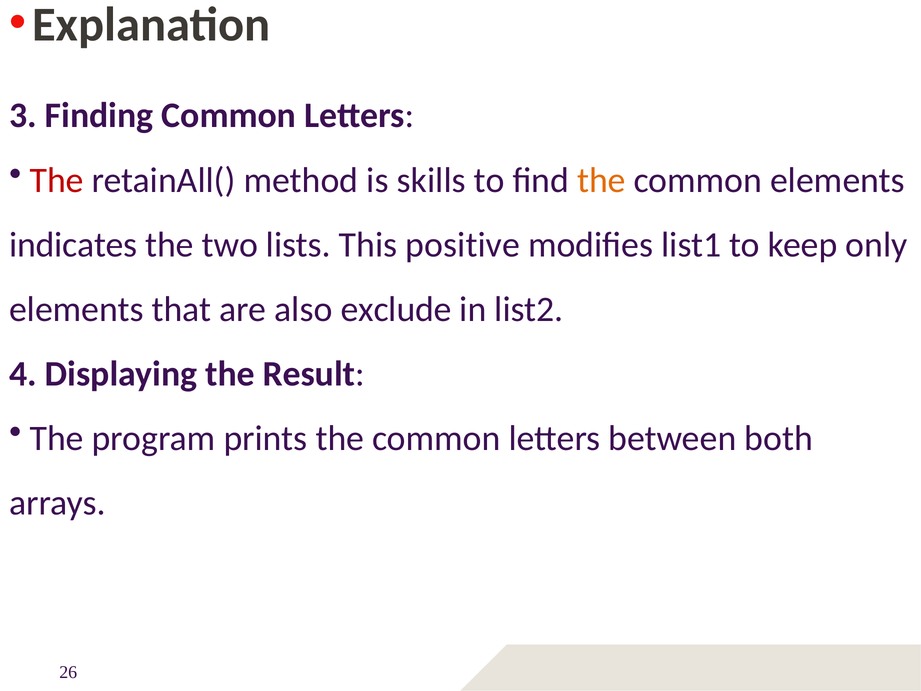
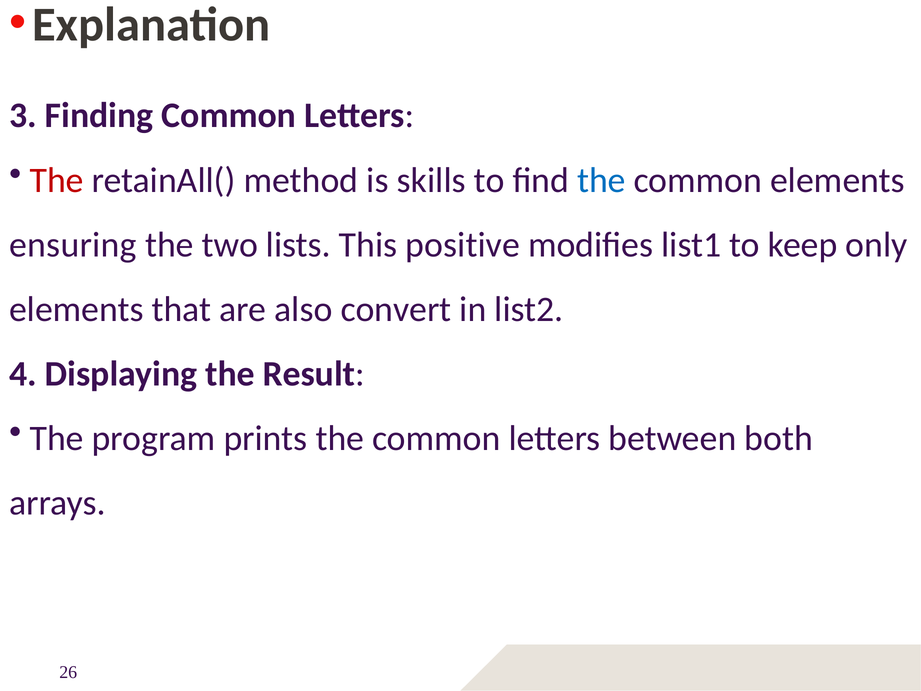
the colour: orange -> blue (601, 180)
indicates: indicates -> ensuring (73, 245)
exclude: exclude -> convert (396, 309)
